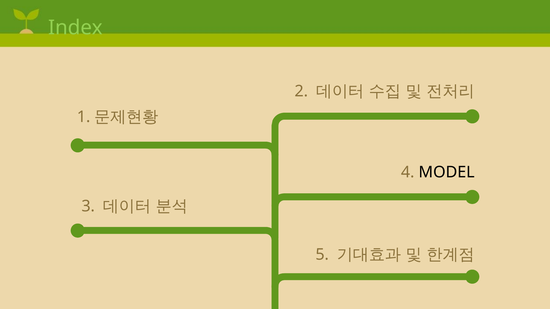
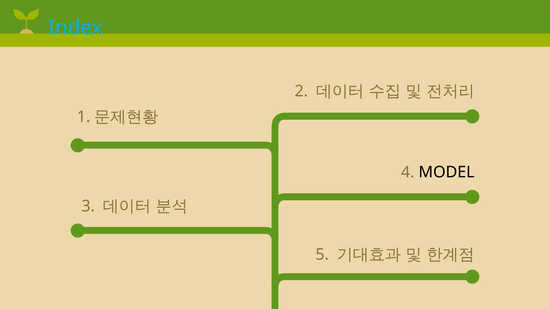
Index colour: light green -> light blue (76, 28)
